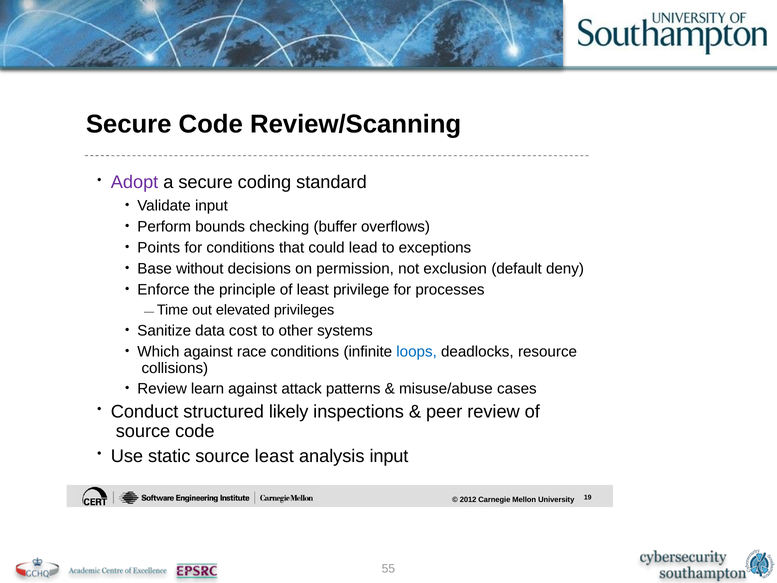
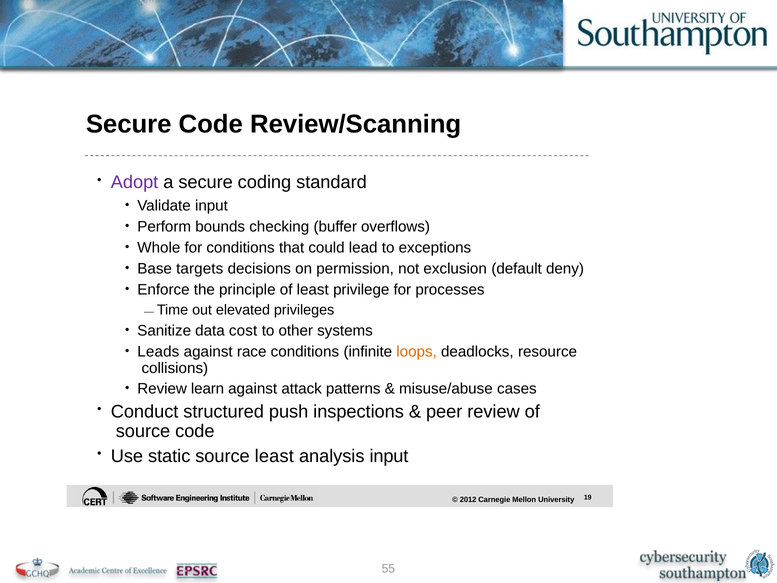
Points: Points -> Whole (159, 248)
without: without -> targets (200, 269)
Which: Which -> Leads (158, 352)
loops colour: blue -> orange (417, 352)
likely: likely -> push (289, 411)
